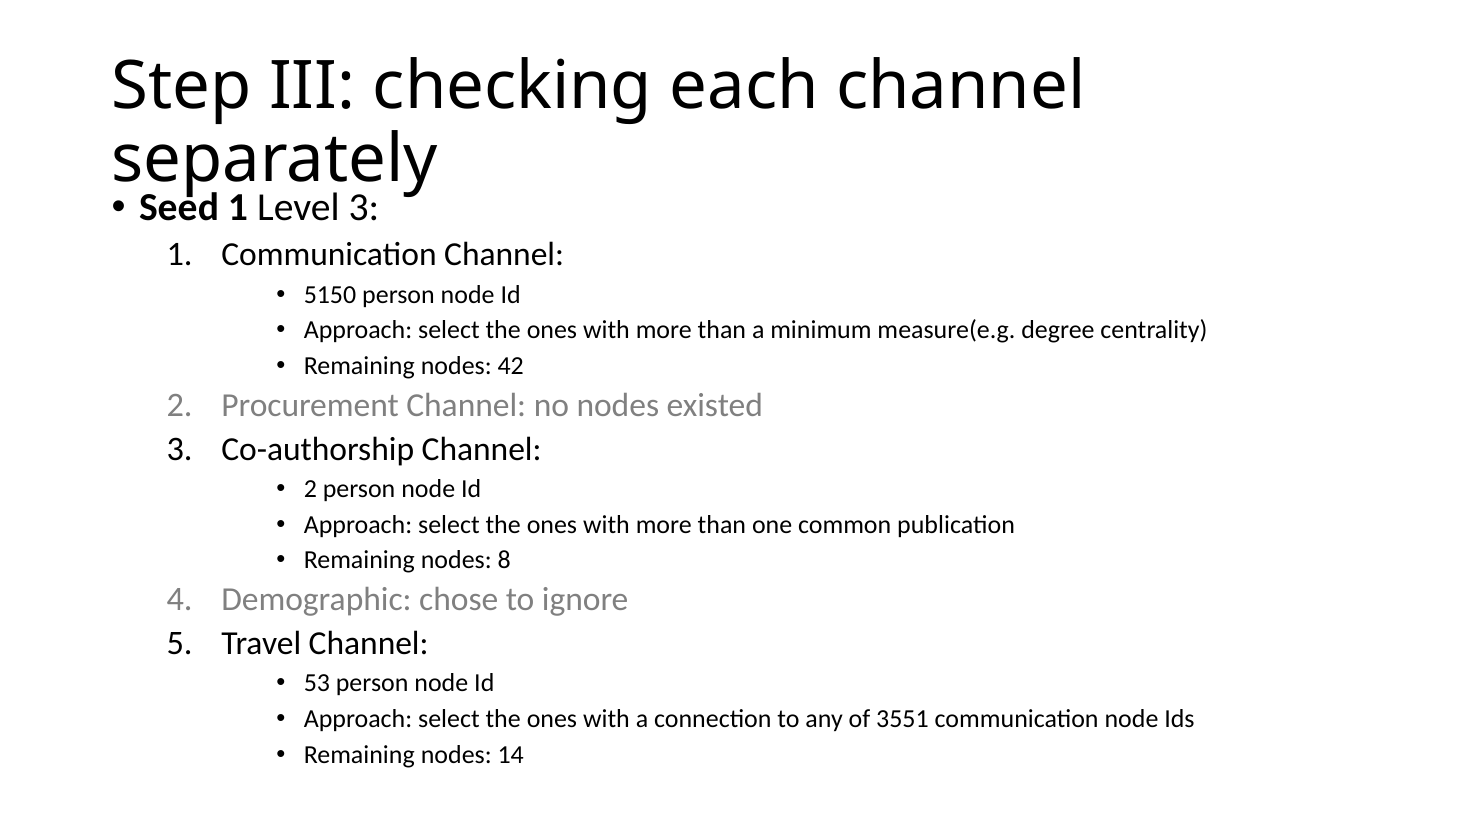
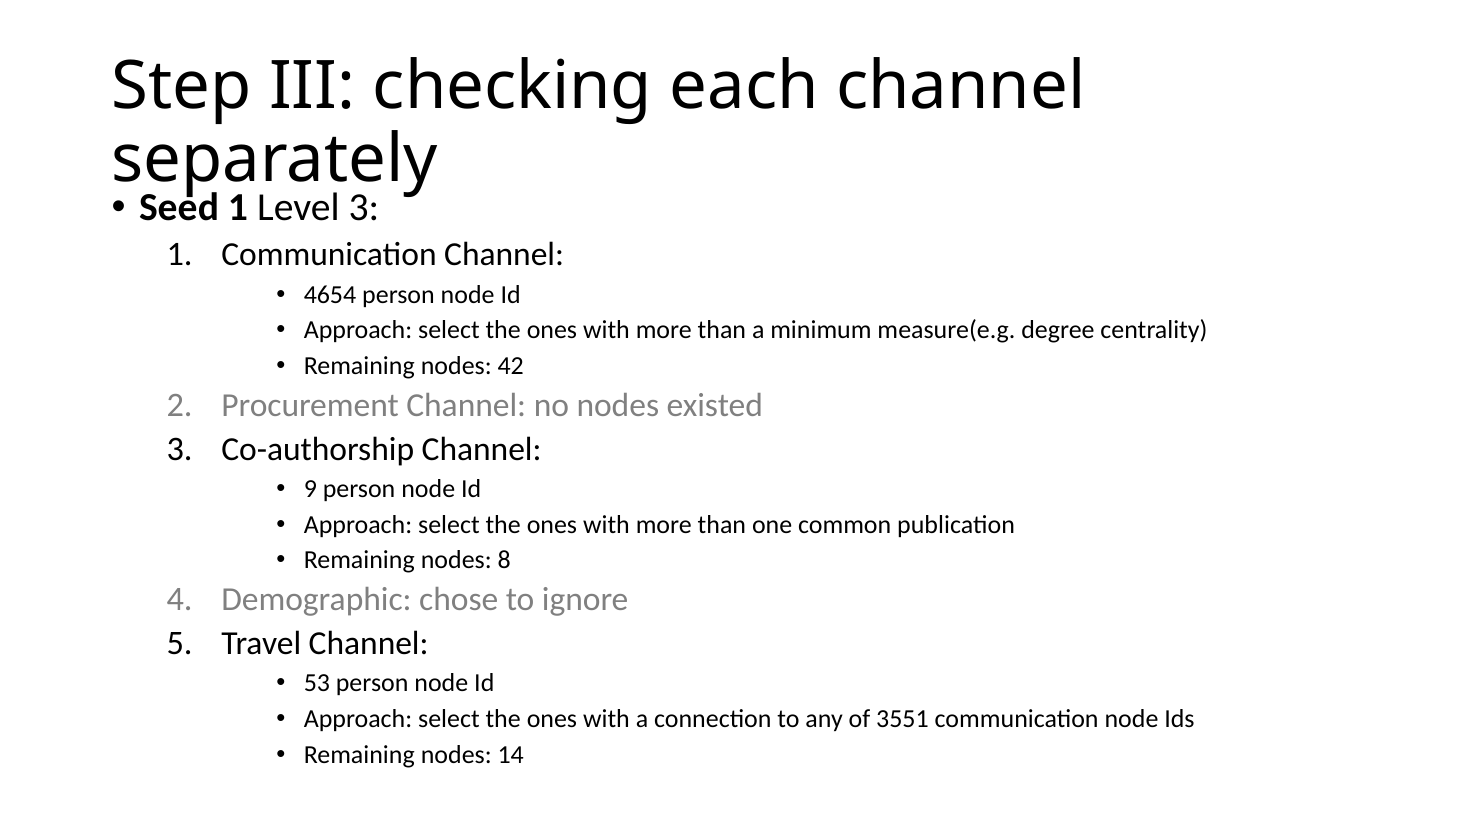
5150: 5150 -> 4654 (330, 295)
2: 2 -> 9 (310, 489)
